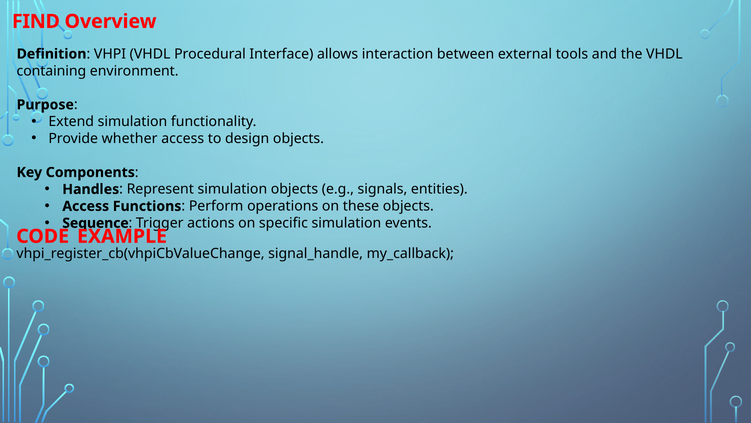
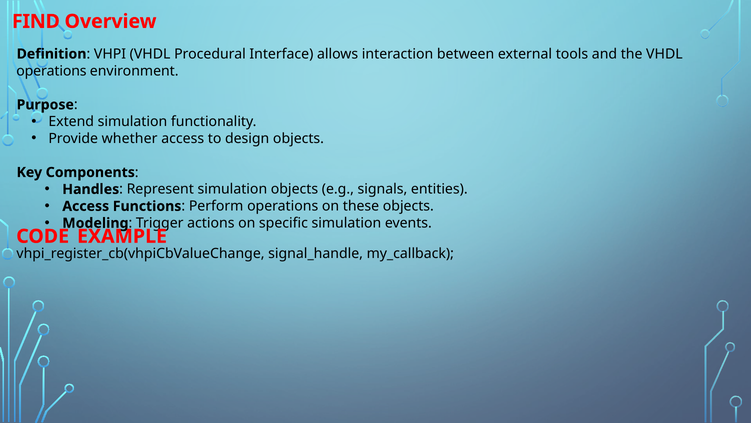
containing: containing -> operations (51, 71)
Sequence: Sequence -> Modeling (95, 223)
